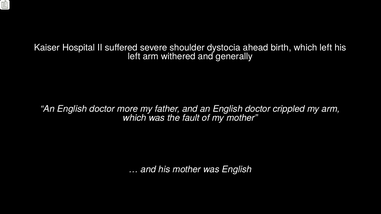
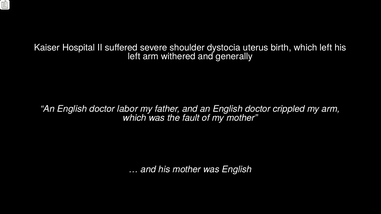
ahead: ahead -> uterus (256, 48)
more: more -> labor (127, 109)
